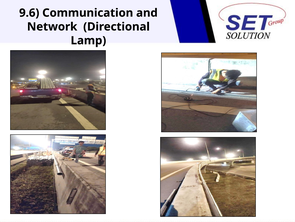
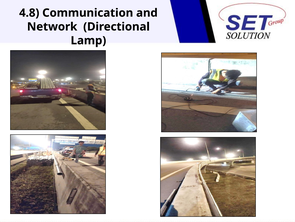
9.6: 9.6 -> 4.8 (29, 13)
